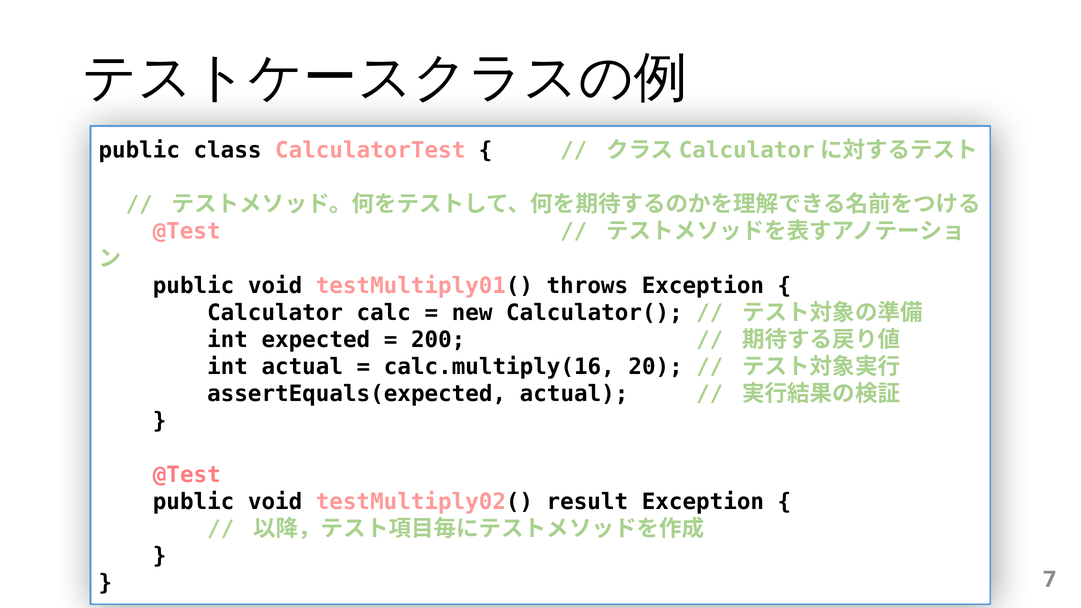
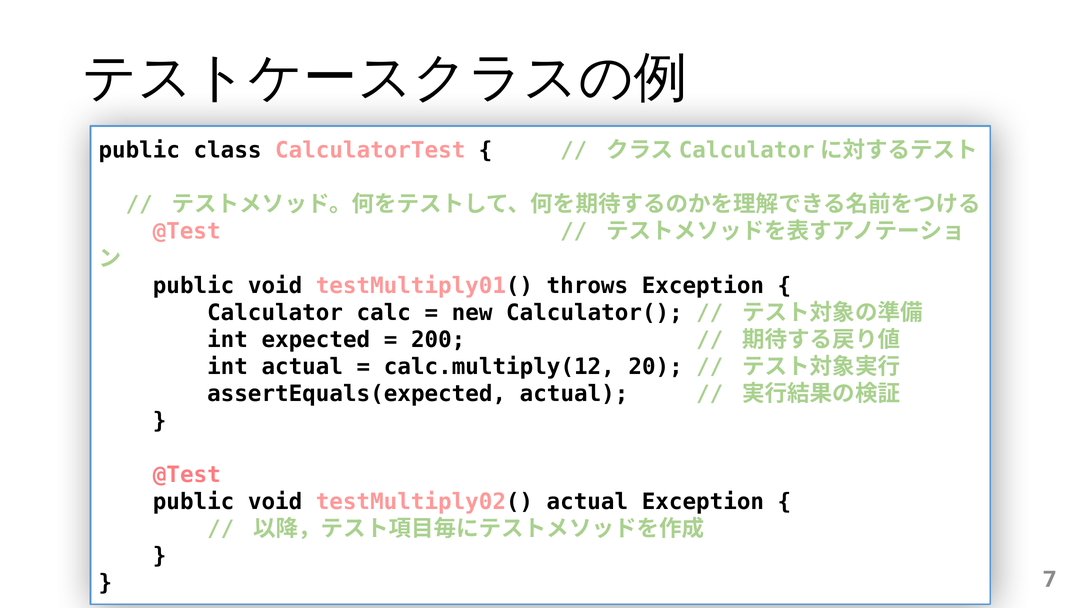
calc.multiply(16: calc.multiply(16 -> calc.multiply(12 (499, 367)
testMultiply02( result: result -> actual (587, 502)
